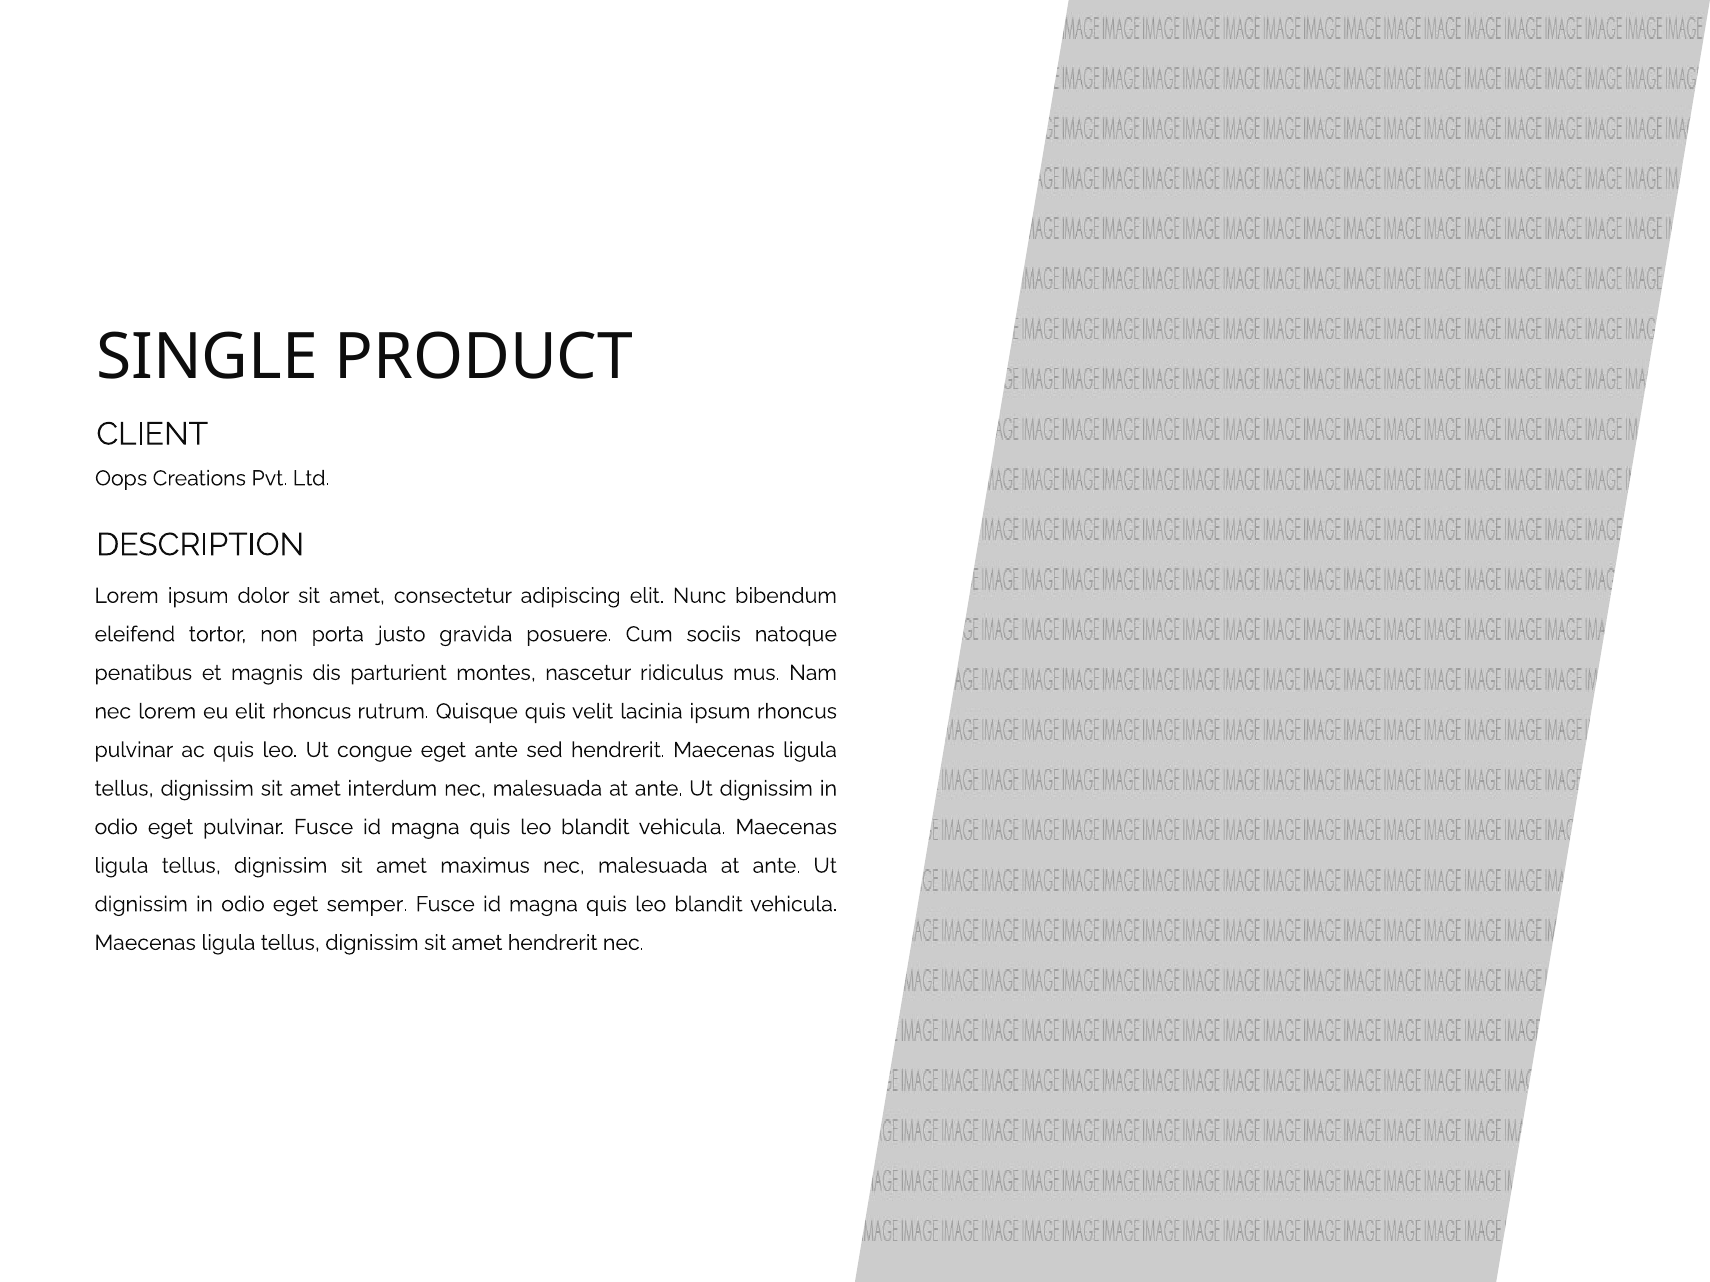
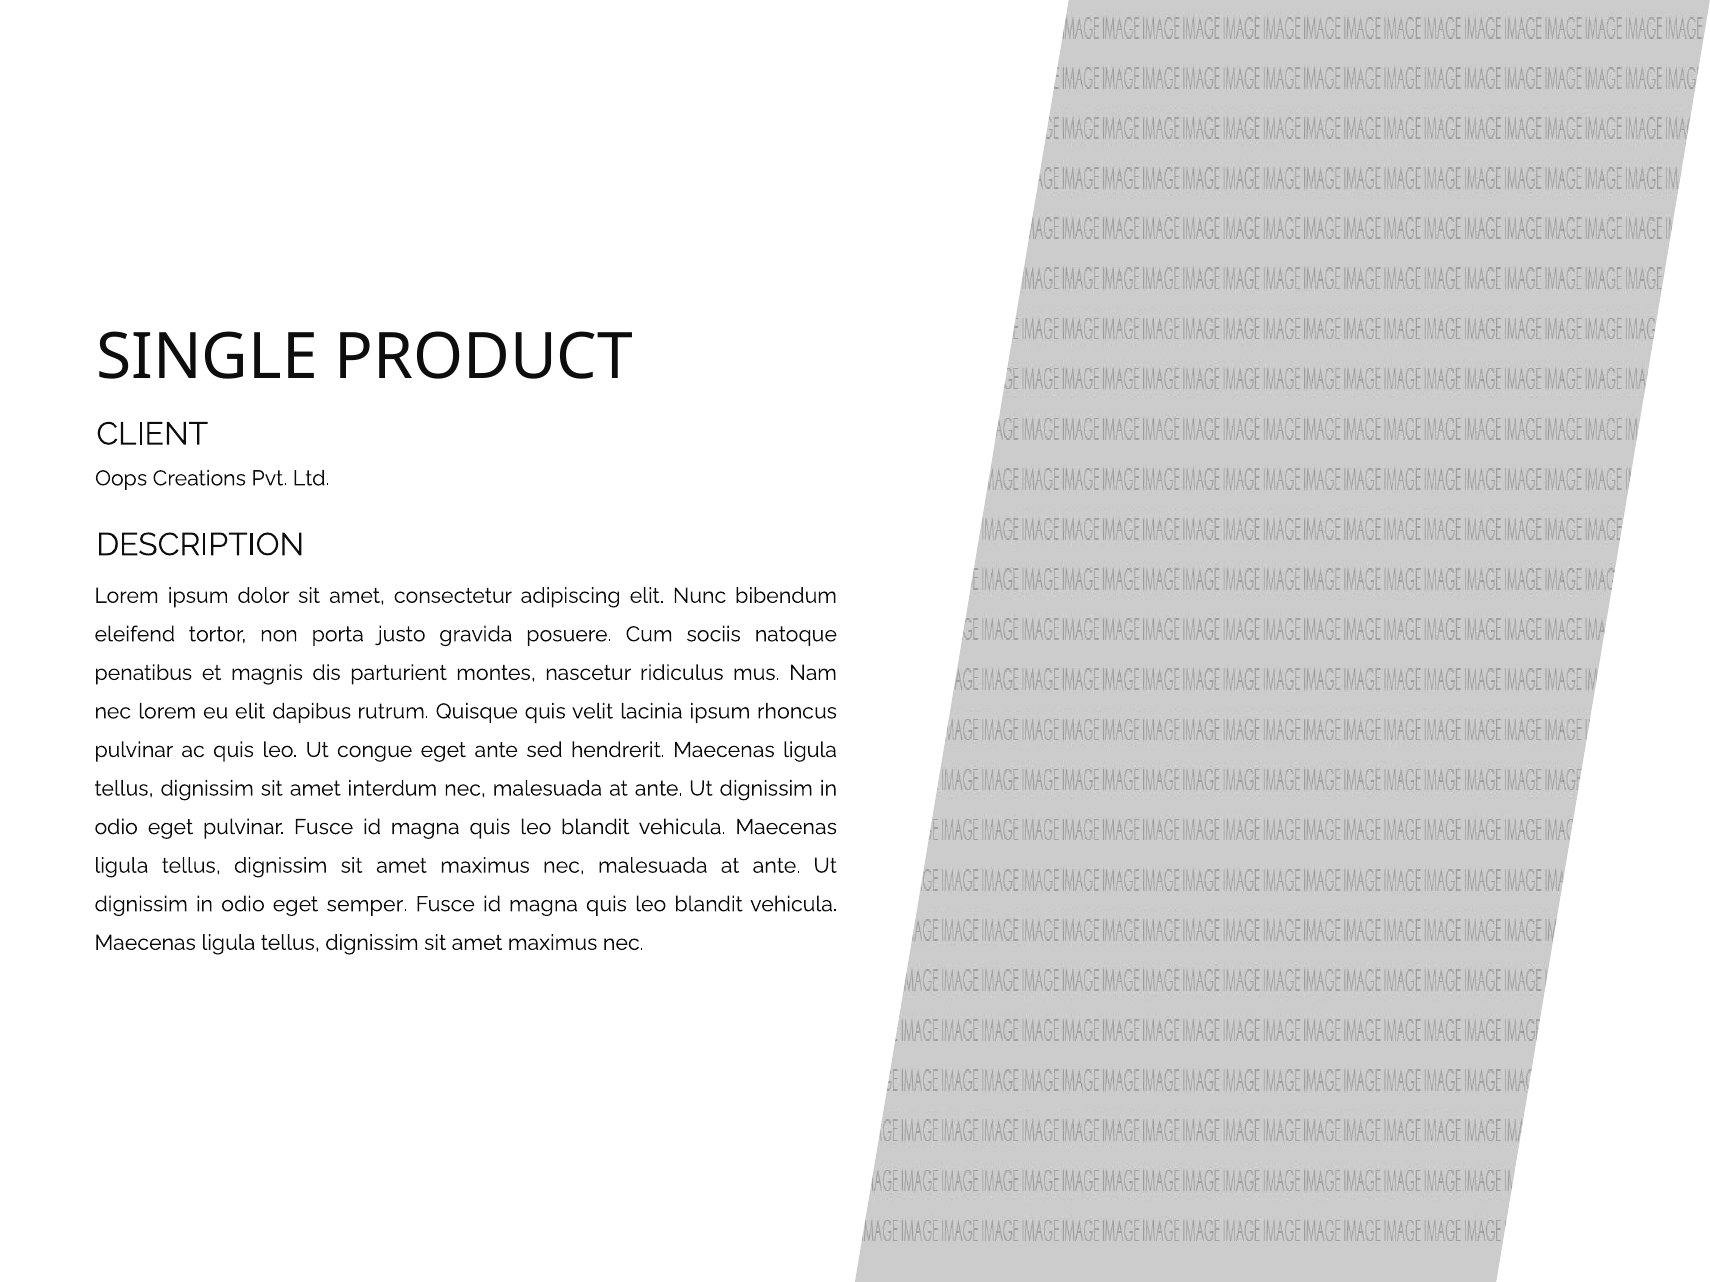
elit rhoncus: rhoncus -> dapibus (312, 712)
hendrerit: hendrerit -> maximus (553, 943)
